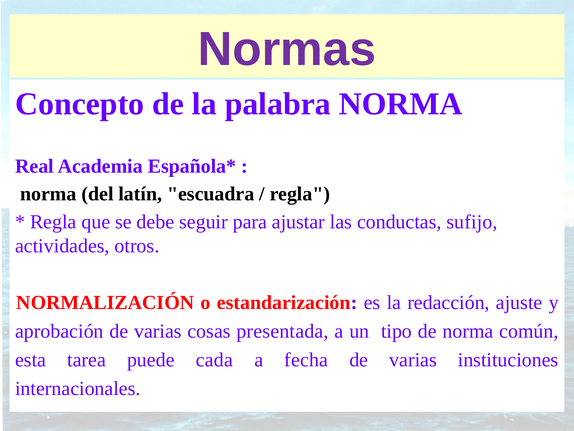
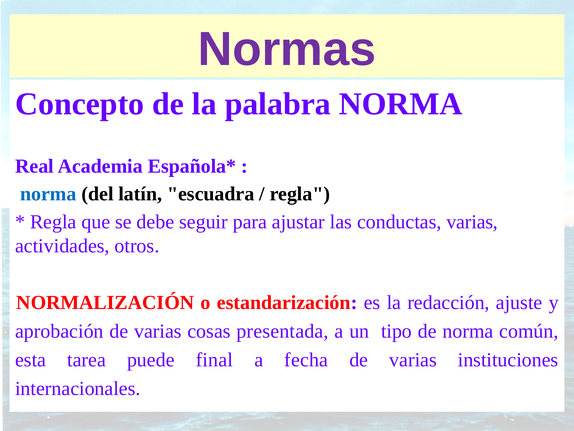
norma colour: black -> blue (48, 194)
conductas sufijo: sufijo -> varias (472, 222)
cada: cada -> final (214, 360)
